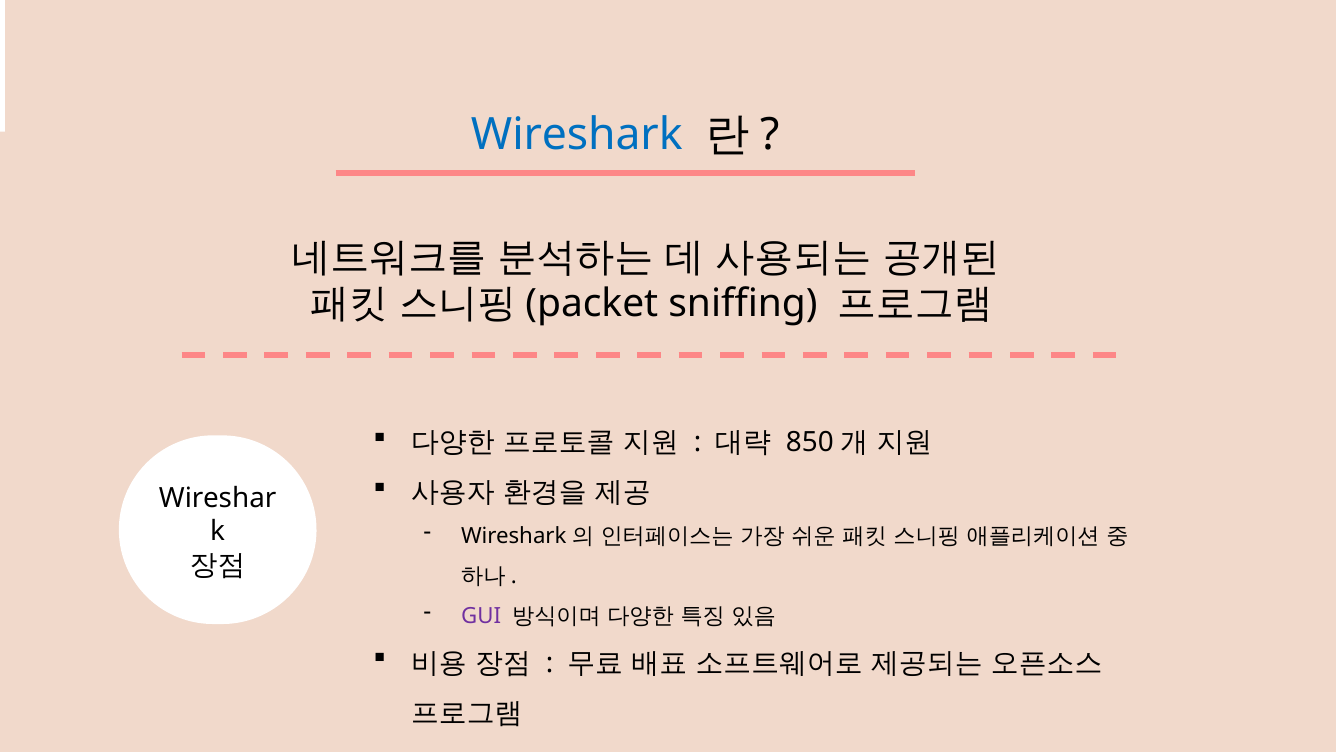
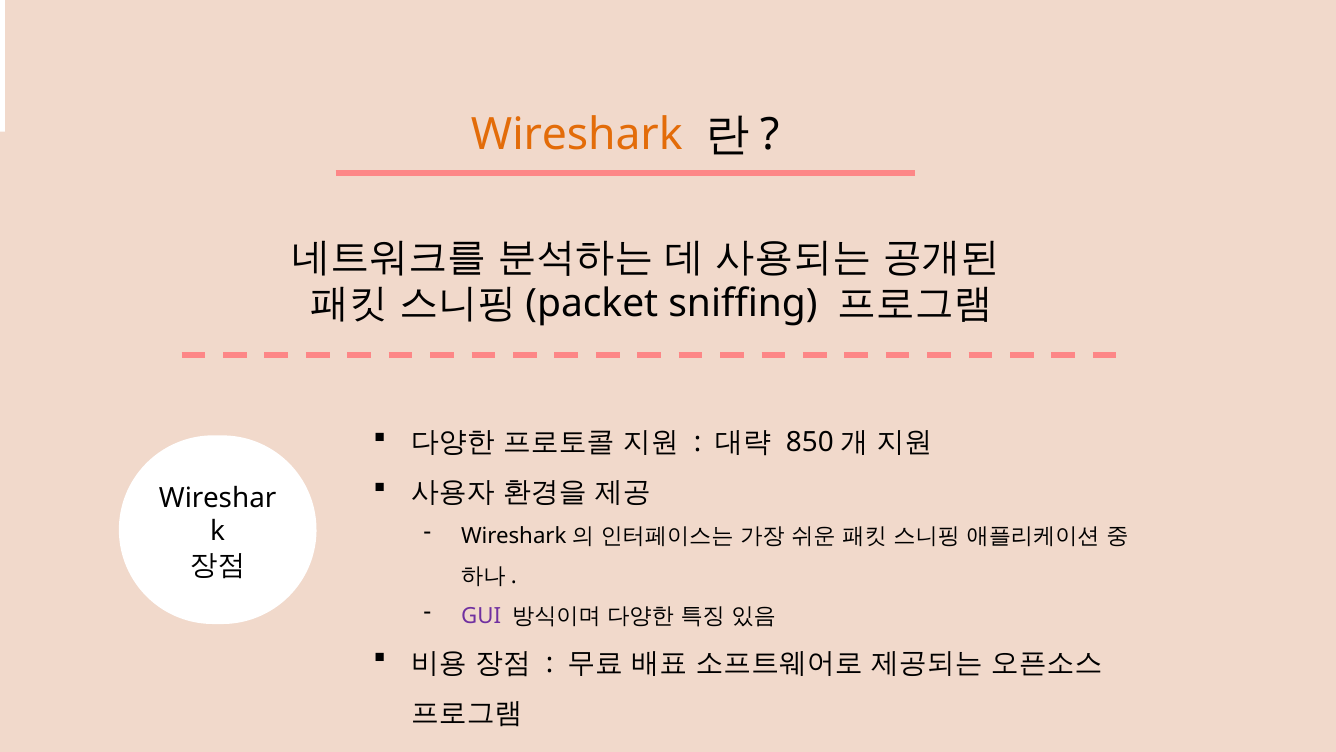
Wireshark colour: blue -> orange (577, 135)
